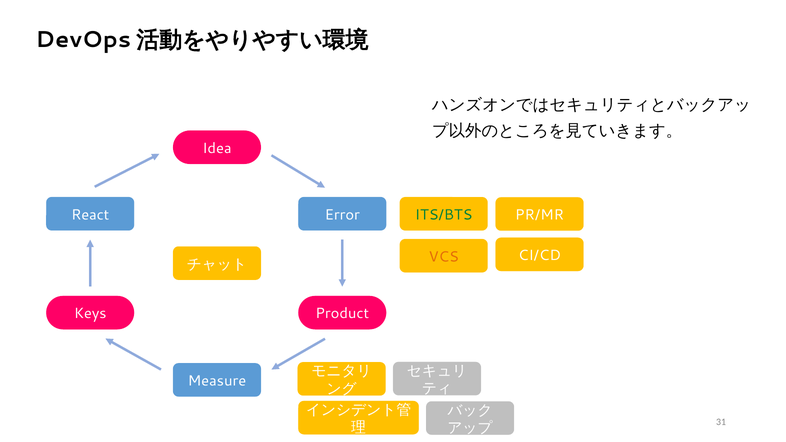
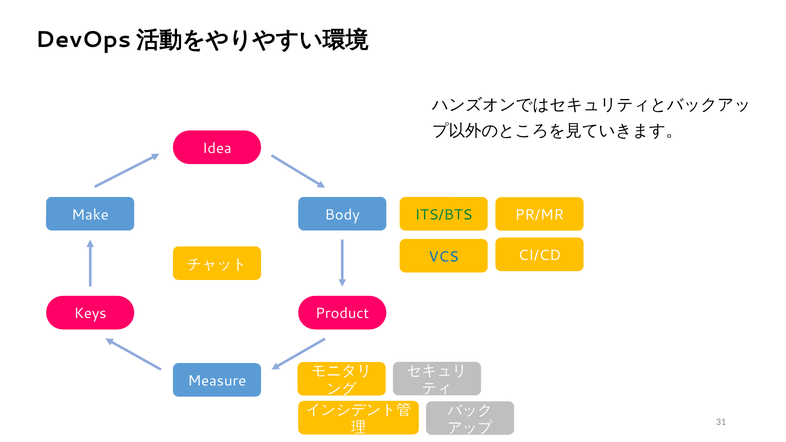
React: React -> Make (90, 215)
Error: Error -> Body (342, 215)
VCS colour: orange -> blue (444, 257)
